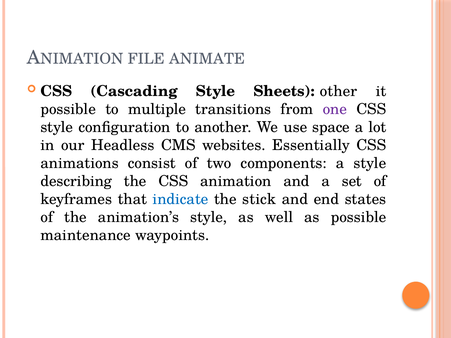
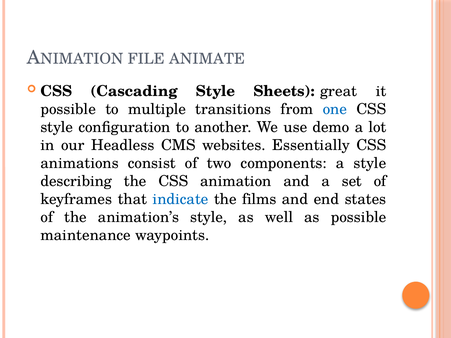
other: other -> great (339, 91)
one colour: purple -> blue (335, 109)
space: space -> demo (331, 127)
stick: stick -> films (259, 199)
